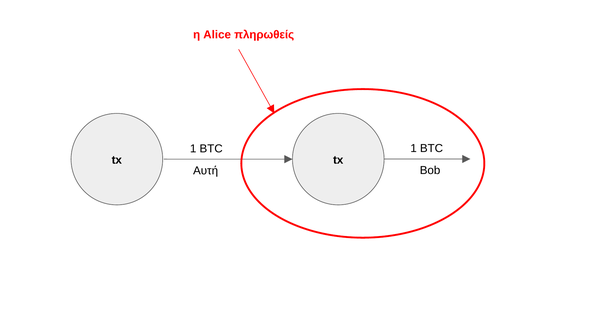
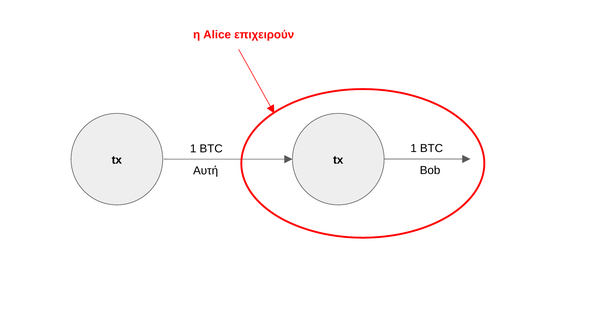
πληρωθείς: πληρωθείς -> επιχειρούν (264, 35)
